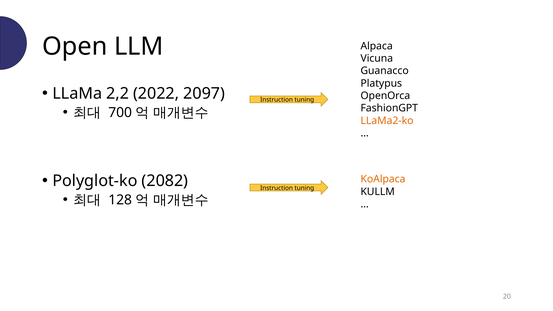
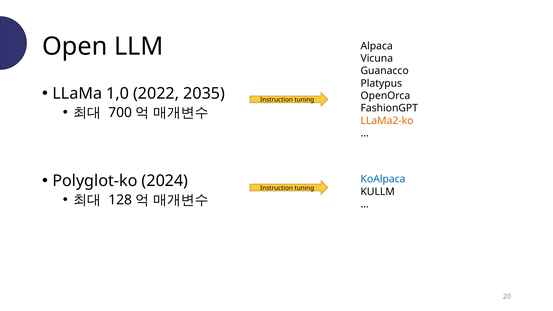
2,2: 2,2 -> 1,0 (118, 93)
2097: 2097 -> 2035 (204, 93)
2082: 2082 -> 2024 (165, 181)
KoAlpaca colour: orange -> blue (383, 179)
